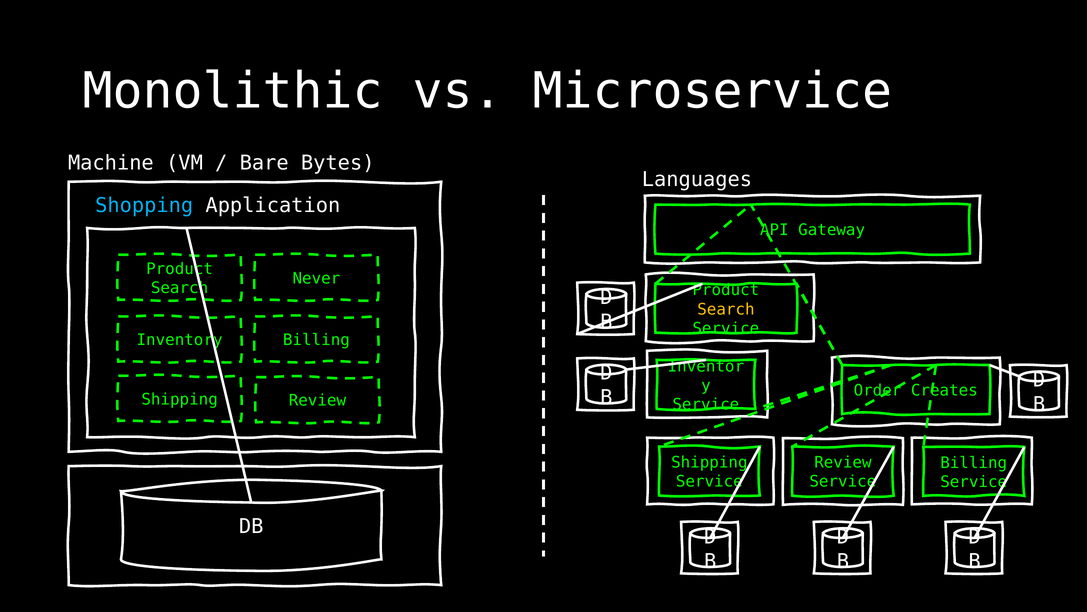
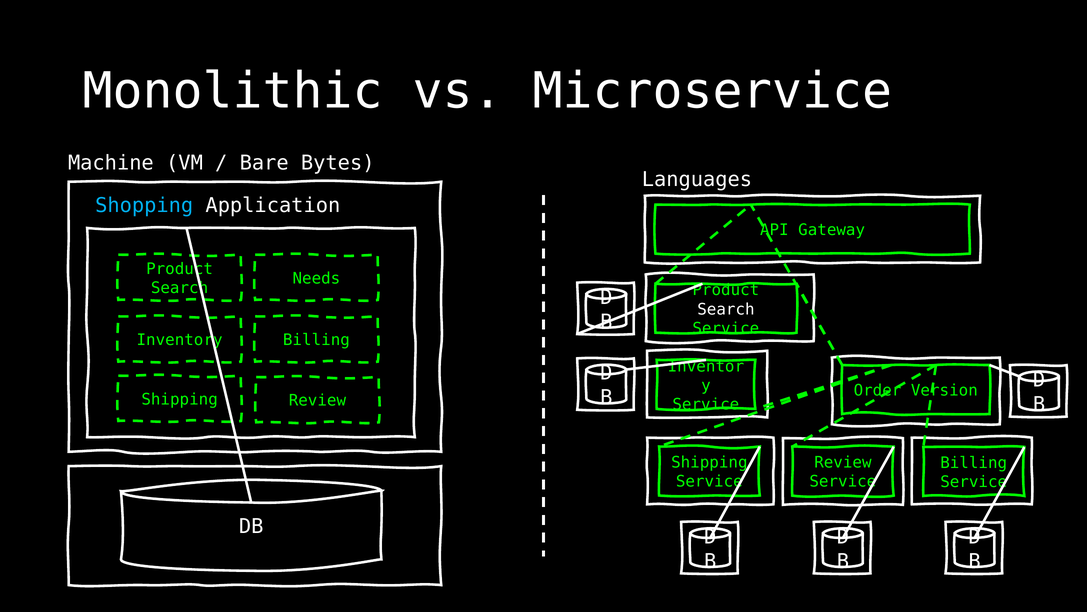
Never: Never -> Needs (316, 278)
Search colour: yellow -> white (726, 309)
Creates: Creates -> Version (944, 390)
